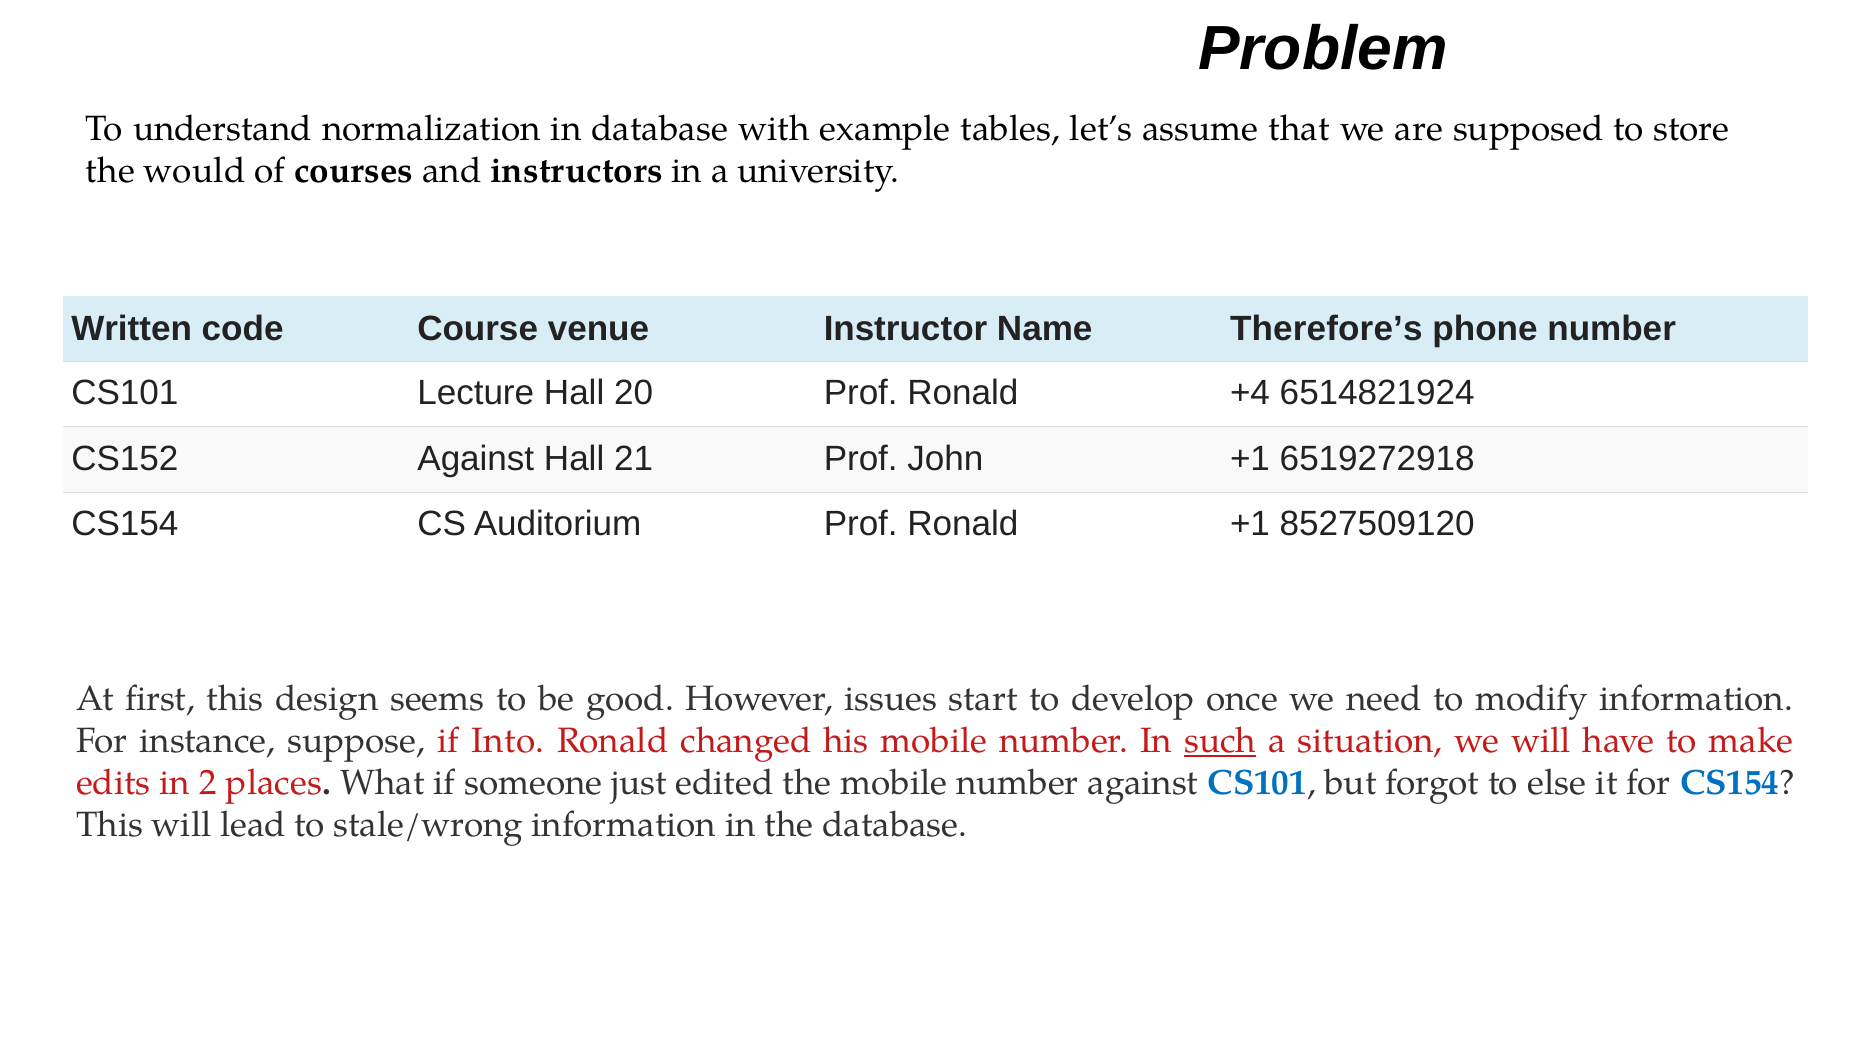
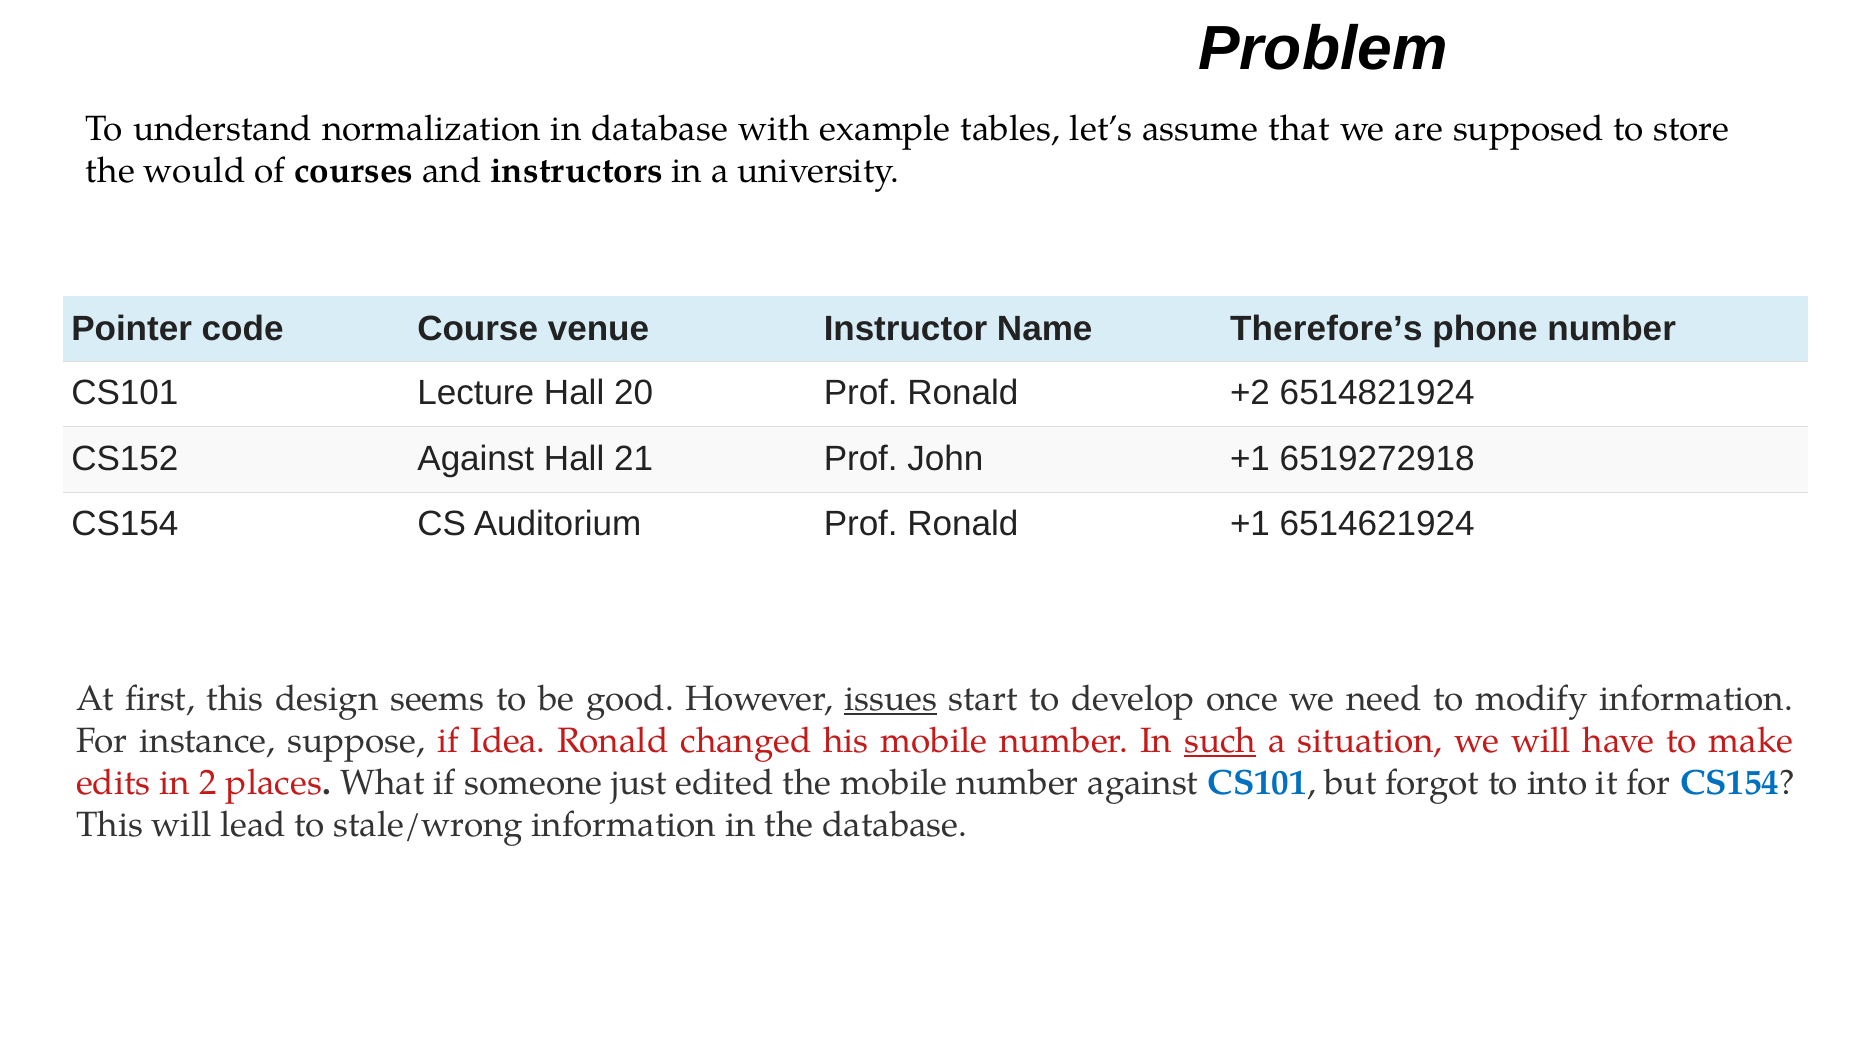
Written: Written -> Pointer (132, 329)
+4: +4 -> +2 (1250, 393)
8527509120: 8527509120 -> 6514621924 (1377, 524)
issues underline: none -> present (891, 699)
Into: Into -> Idea (508, 741)
else: else -> into (1557, 783)
